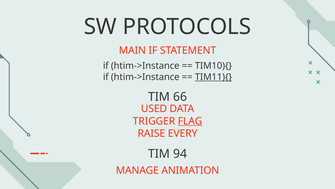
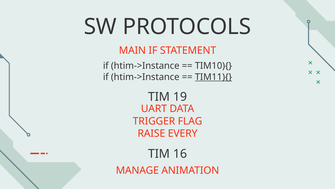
66: 66 -> 19 (180, 97)
USED: USED -> UART (154, 109)
FLAG underline: present -> none (190, 121)
94: 94 -> 16 (180, 153)
